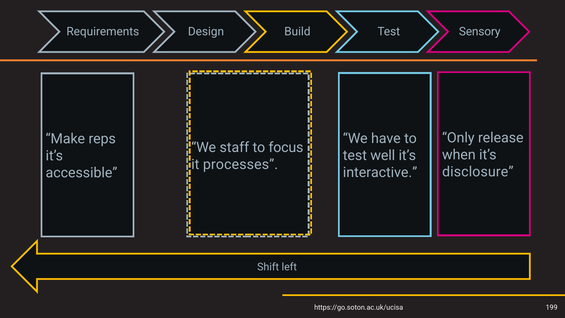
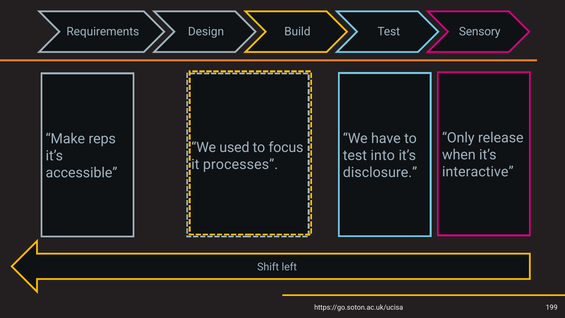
staff: staff -> used (234, 147)
well: well -> into (383, 155)
disclosure: disclosure -> interactive (478, 172)
interactive: interactive -> disclosure (380, 172)
